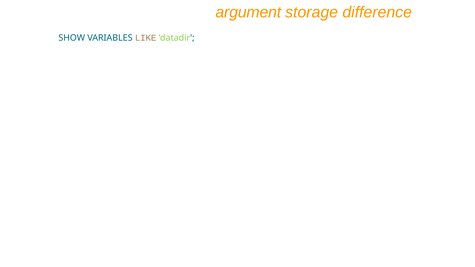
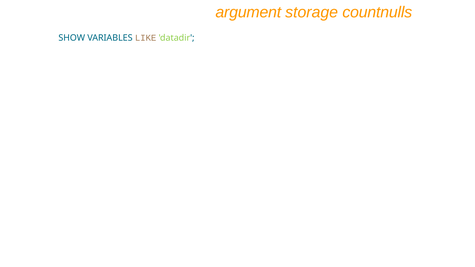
difference: difference -> countnulls (377, 12)
